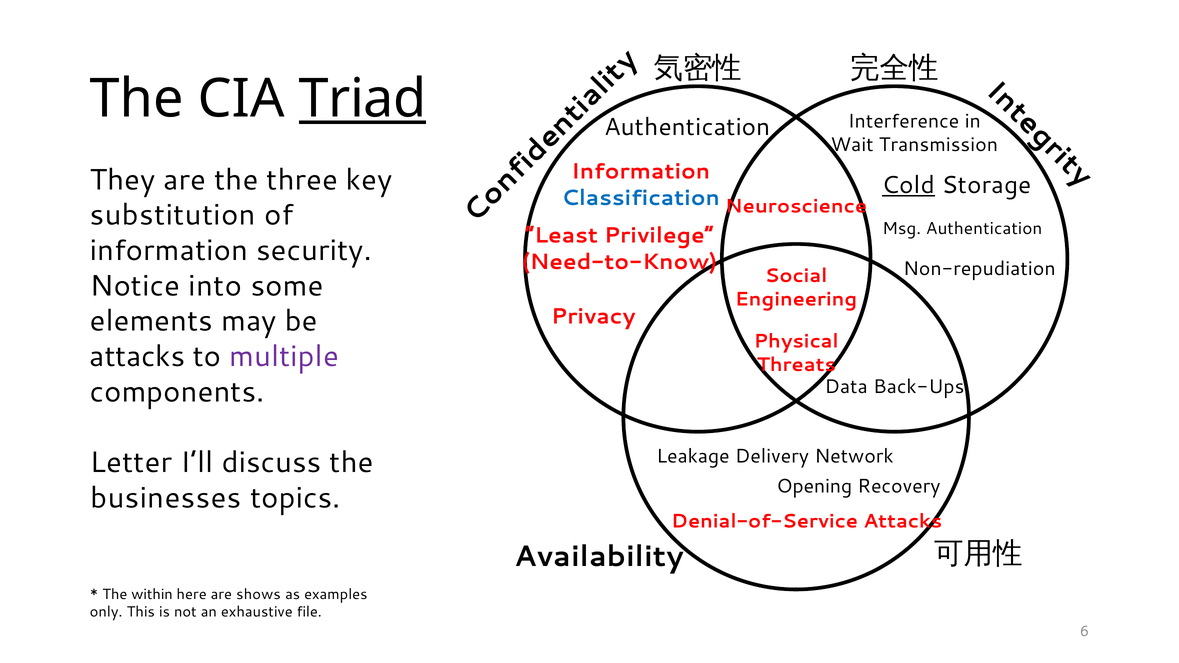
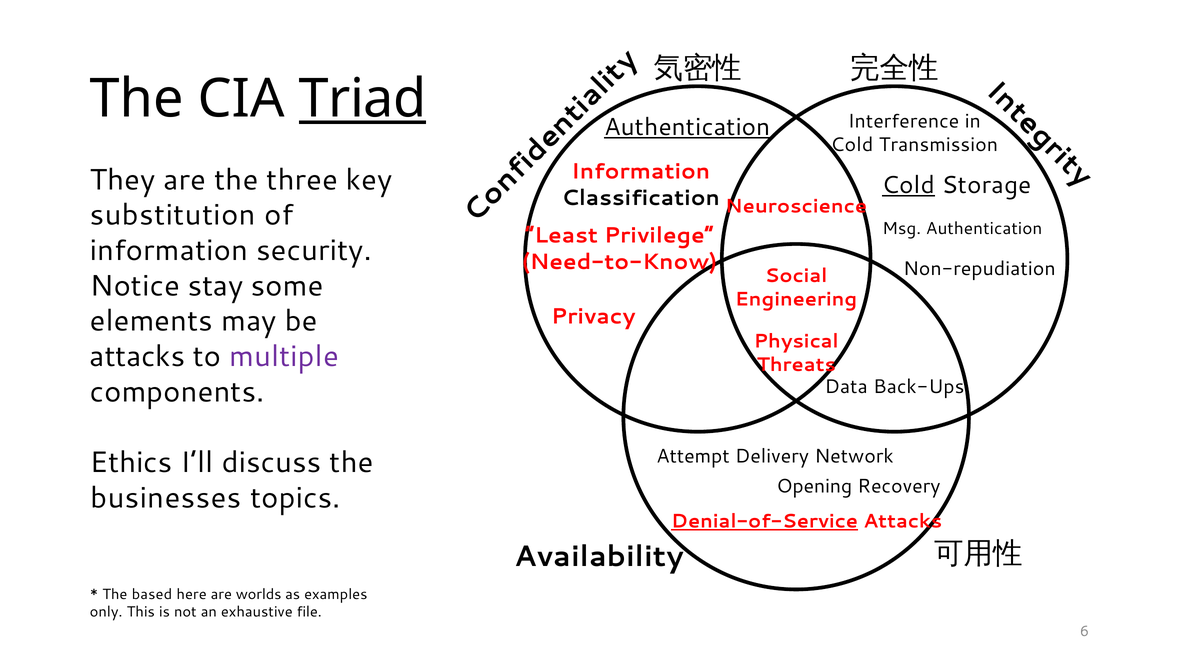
Authentication underline: none -> present (687, 127)
Wait: Wait -> Cold (852, 145)
Classification colour: blue -> black (641, 198)
into: into -> stay (216, 286)
Leakage: Leakage -> Attempt (693, 456)
Letter: Letter -> Ethics (131, 463)
Denial-of-Service underline: none -> present (765, 522)
within: within -> based (152, 594)
shows: shows -> worlds (259, 594)
